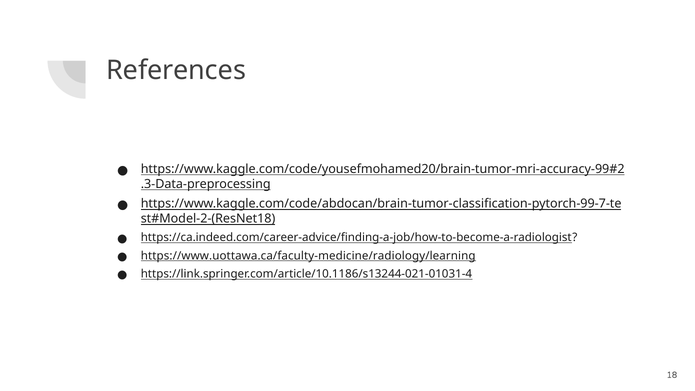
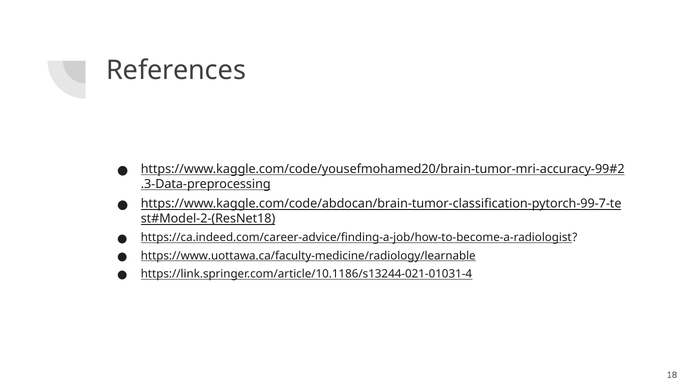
https://www.uottawa.ca/faculty-medicine/radiology/learning: https://www.uottawa.ca/faculty-medicine/radiology/learning -> https://www.uottawa.ca/faculty-medicine/radiology/learnable (308, 256)
